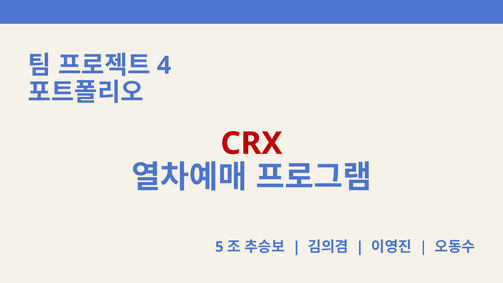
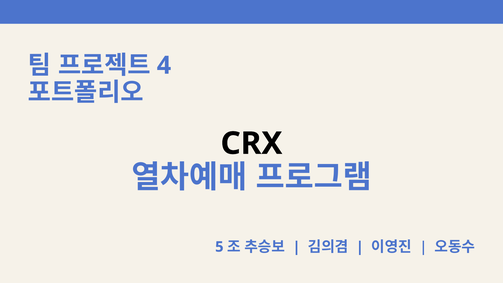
CRX colour: red -> black (251, 143)
